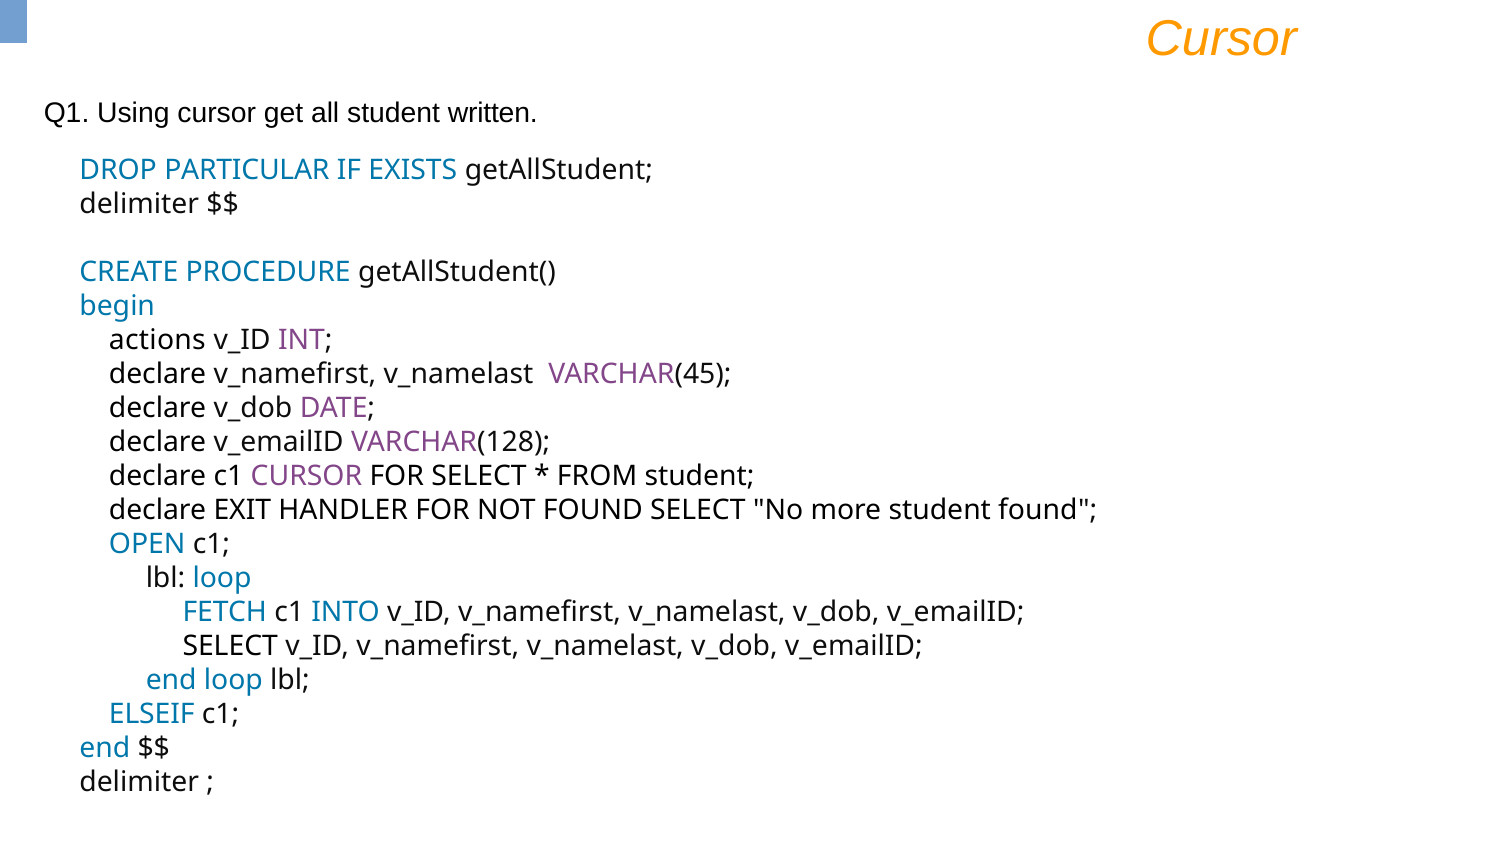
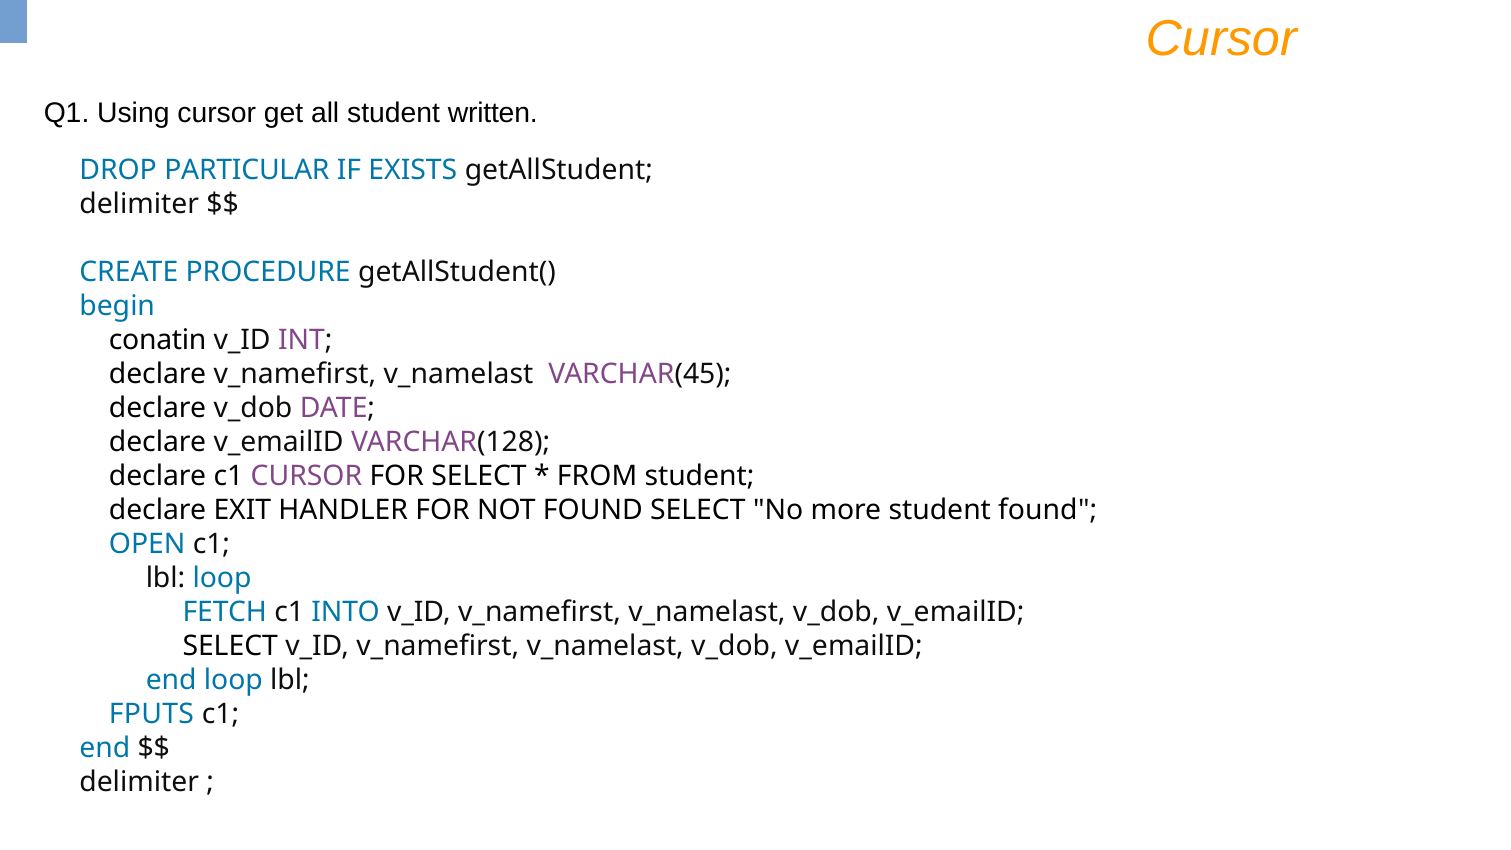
actions: actions -> conatin (158, 340)
ELSEIF: ELSEIF -> FPUTS (151, 714)
